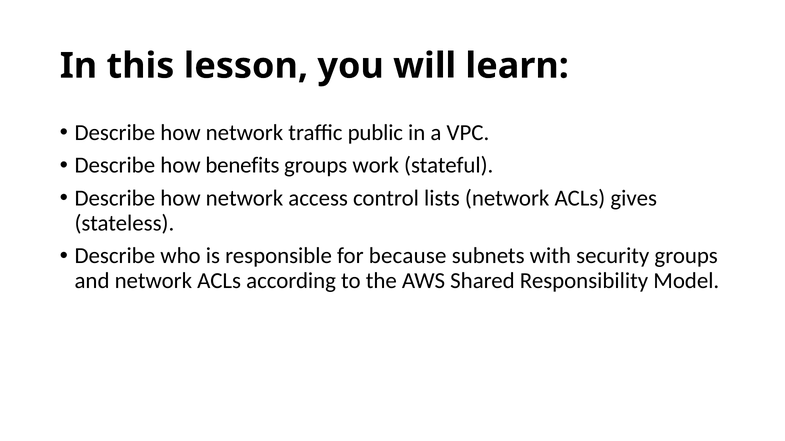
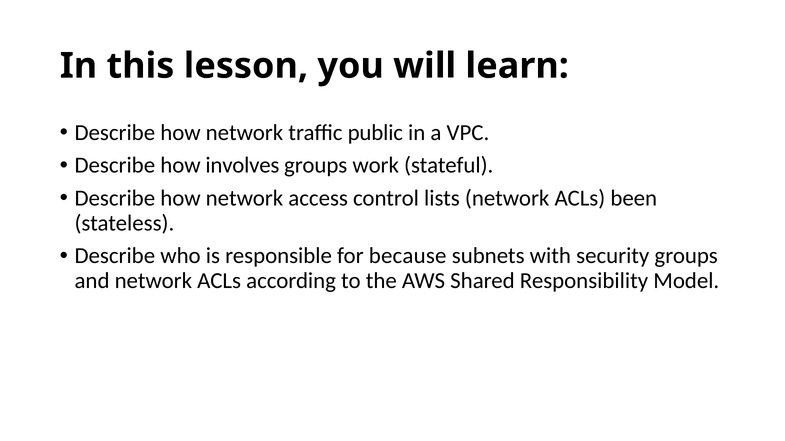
benefits: benefits -> involves (242, 166)
gives: gives -> been (634, 199)
